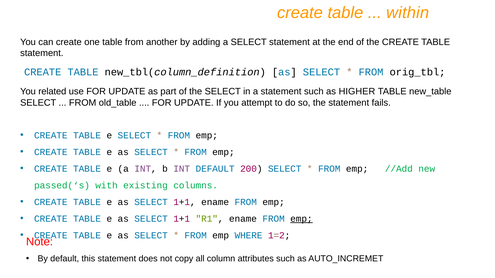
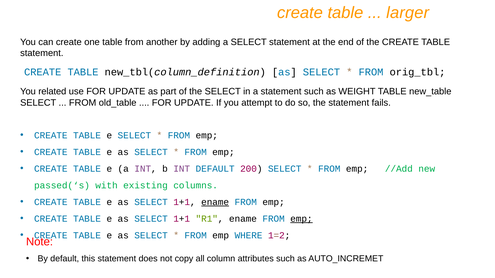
within: within -> larger (408, 13)
HIGHER: HIGHER -> WEIGHT (357, 92)
ename underline: none -> present (215, 202)
